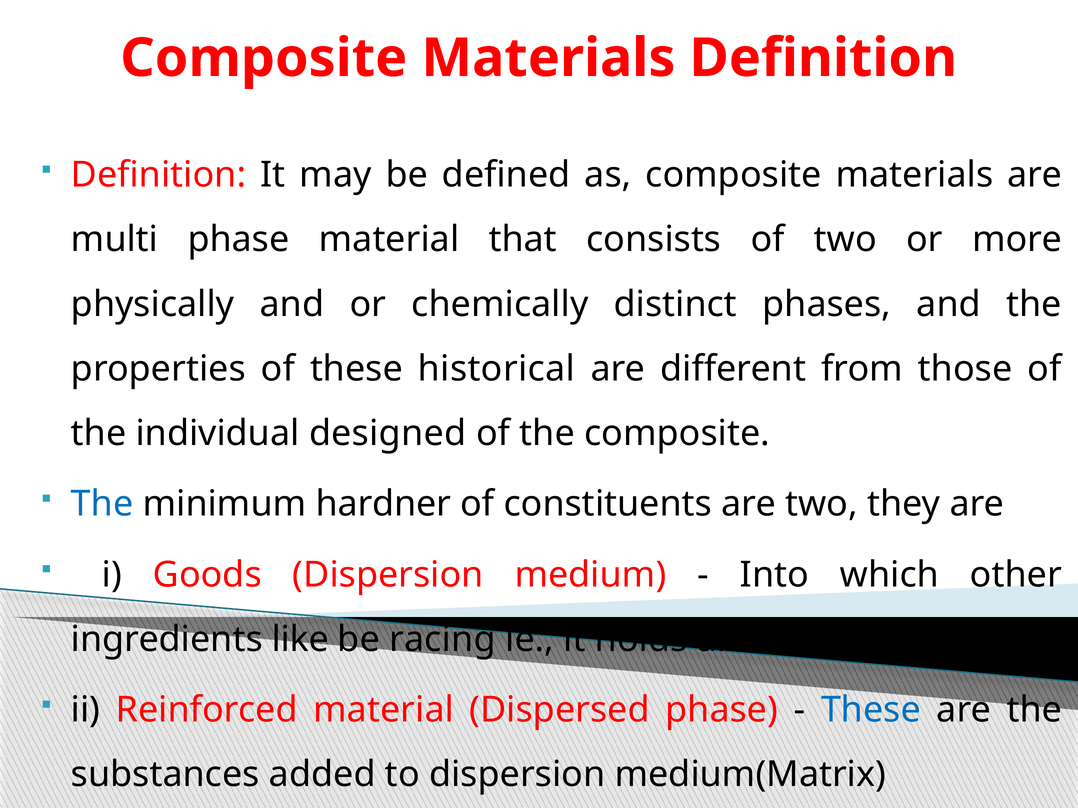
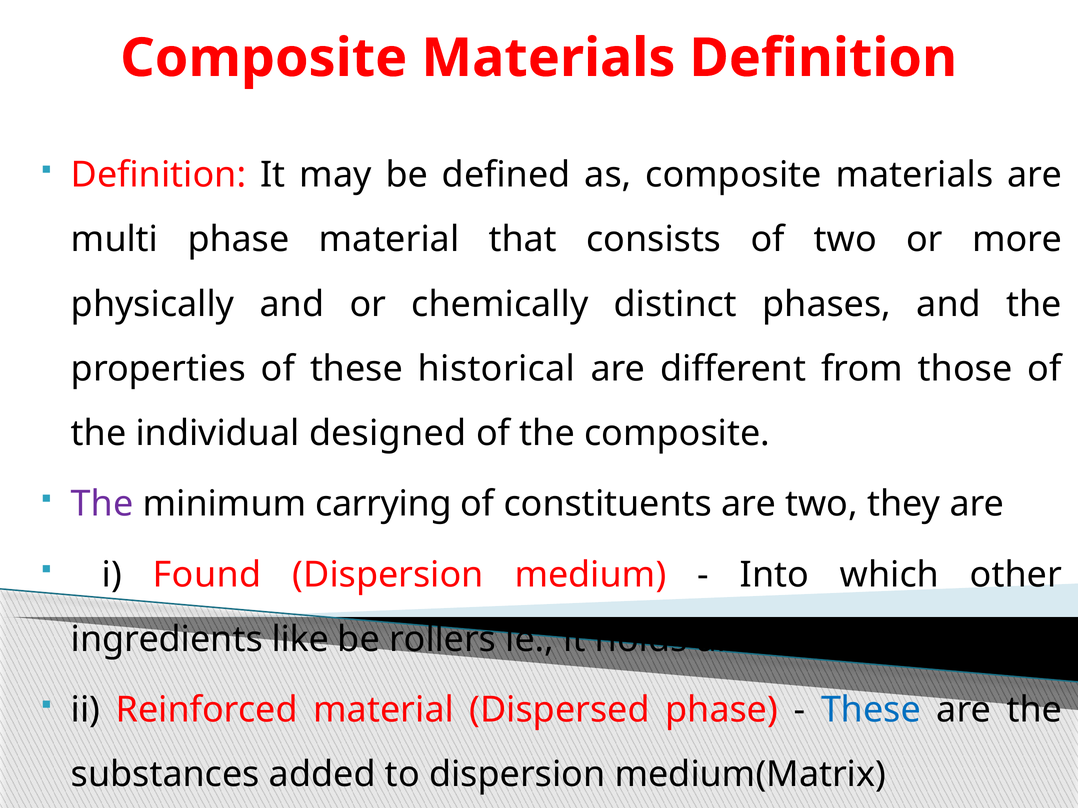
The colour: blue -> purple (102, 504)
hardner: hardner -> carrying (383, 504)
Goods: Goods -> Found (207, 575)
racing: racing -> rollers (443, 640)
